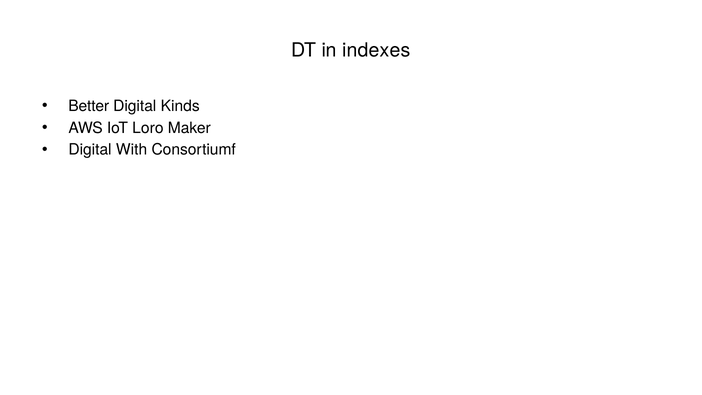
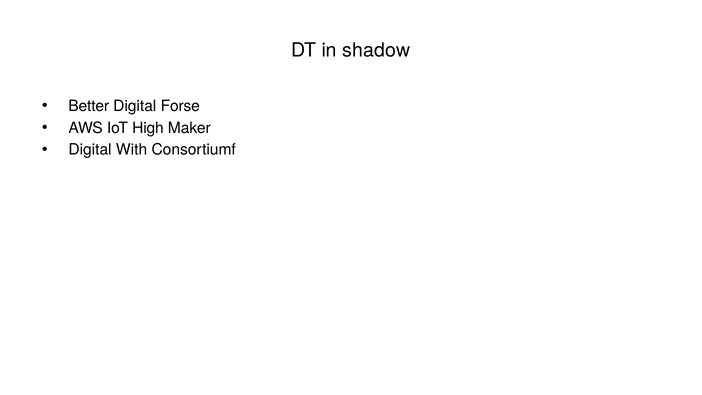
indexes: indexes -> shadow (376, 50)
Kinds: Kinds -> Forse (180, 106)
Loro: Loro -> High (148, 128)
